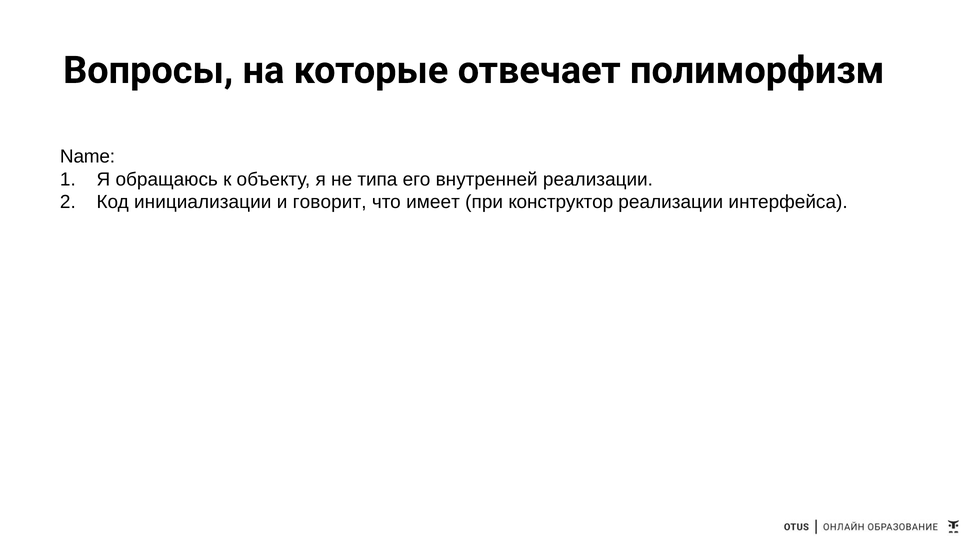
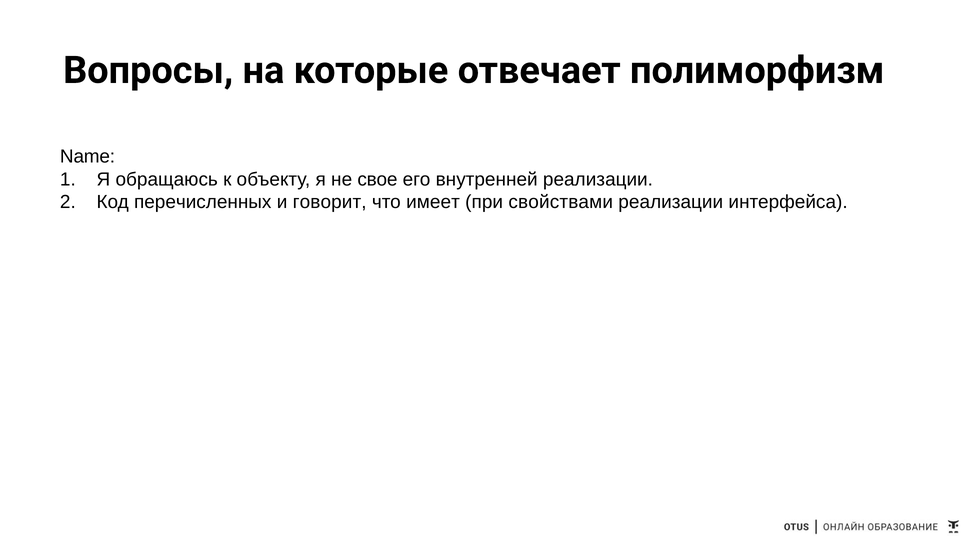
типа: типа -> свое (377, 179)
инициализации: инициализации -> перечисленных (203, 202)
конструктор: конструктор -> свойствами (561, 202)
